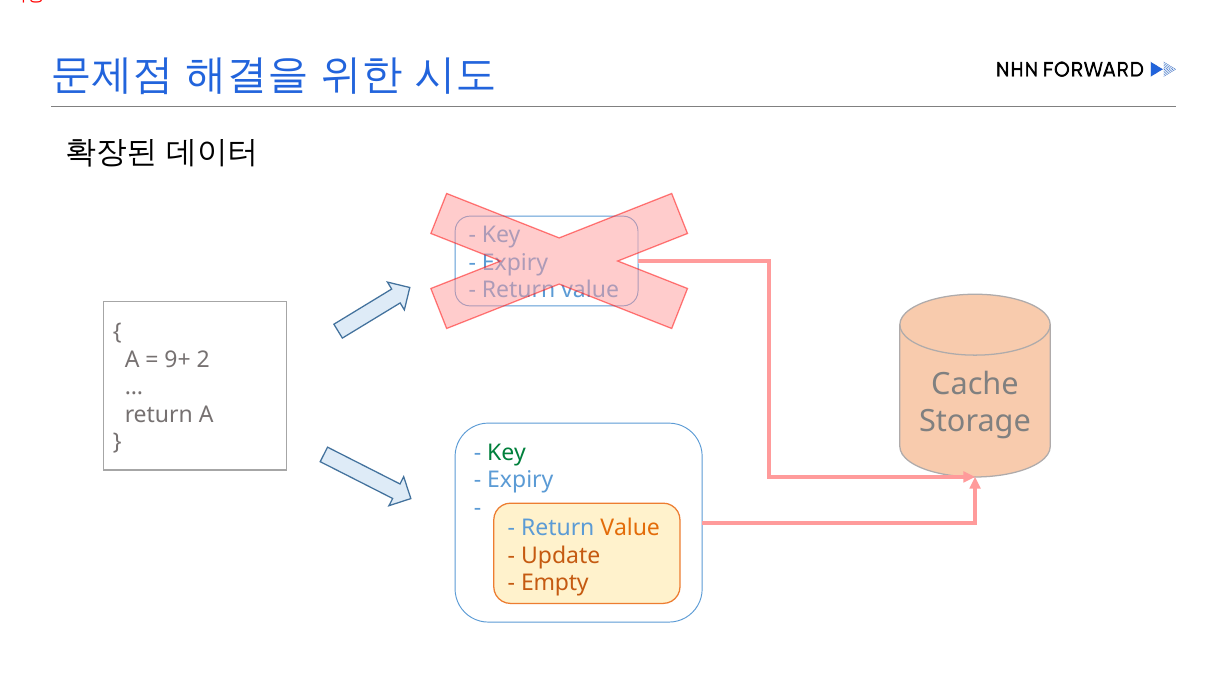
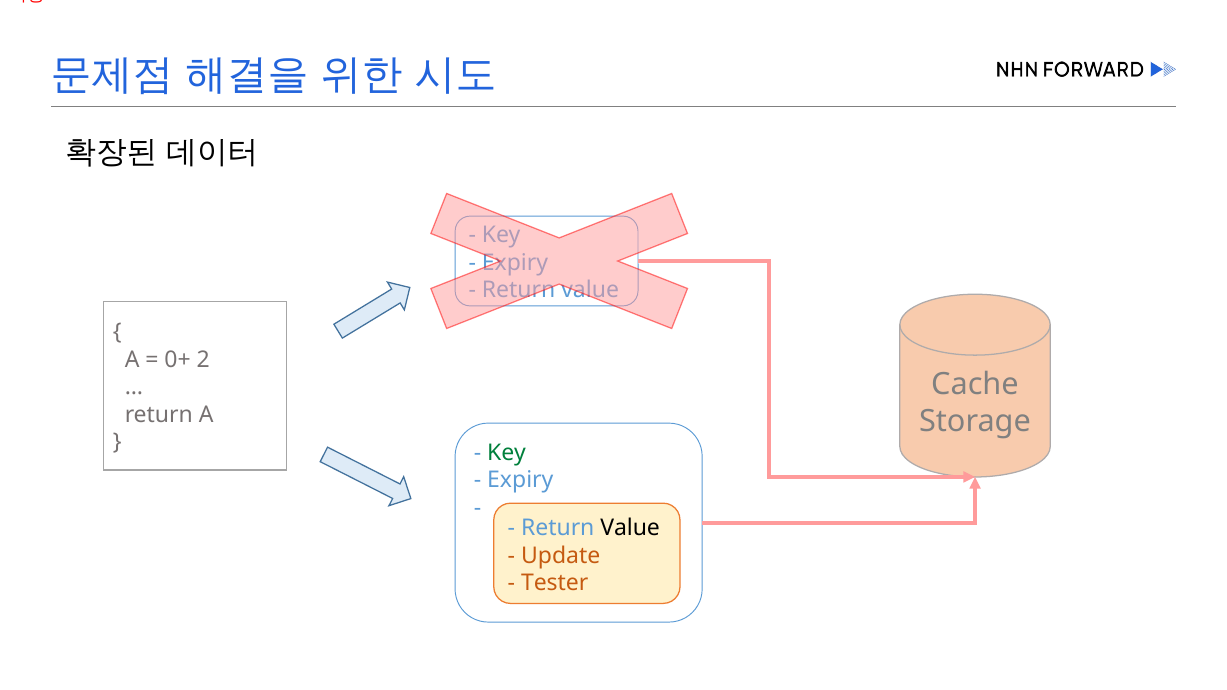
9+: 9+ -> 0+ (178, 360)
Value colour: orange -> black (630, 528)
Empty: Empty -> Tester (555, 583)
